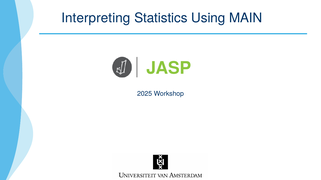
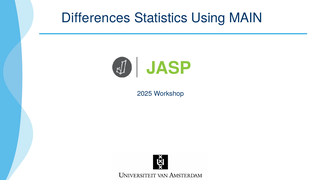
Interpreting: Interpreting -> Differences (96, 18)
